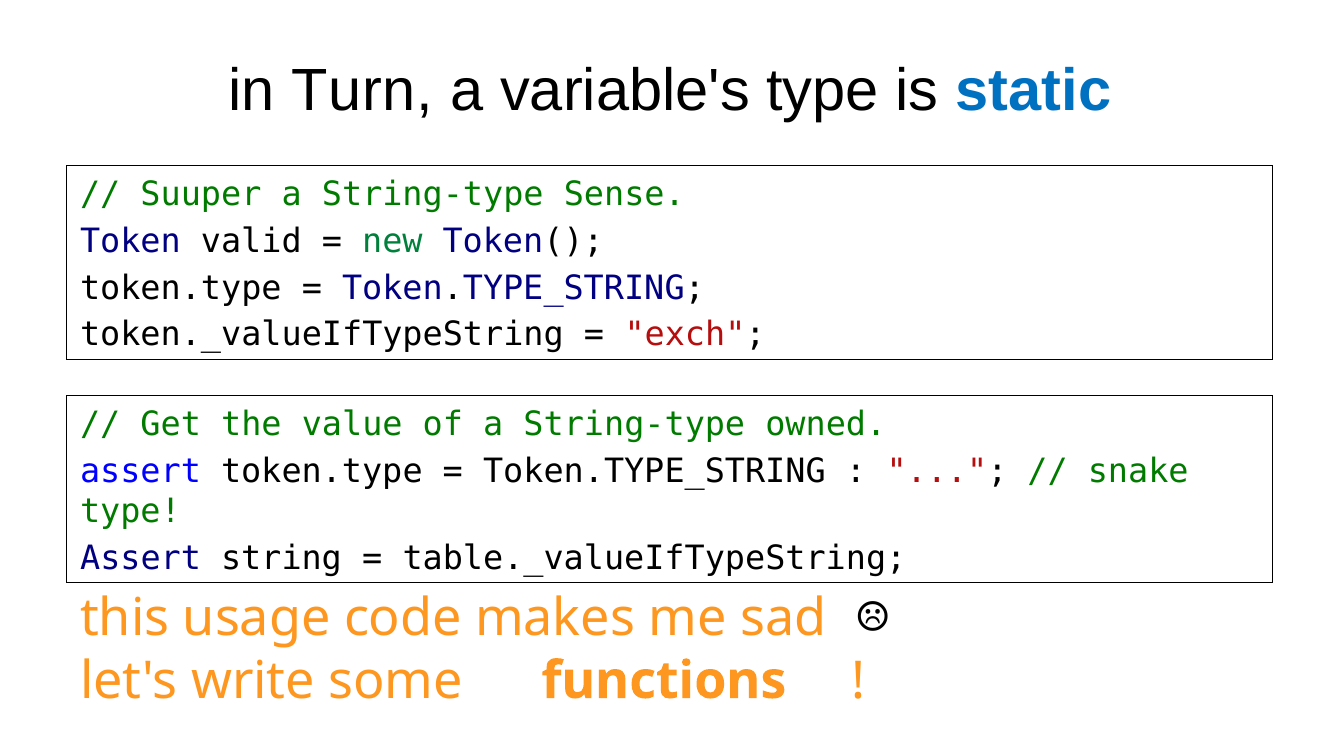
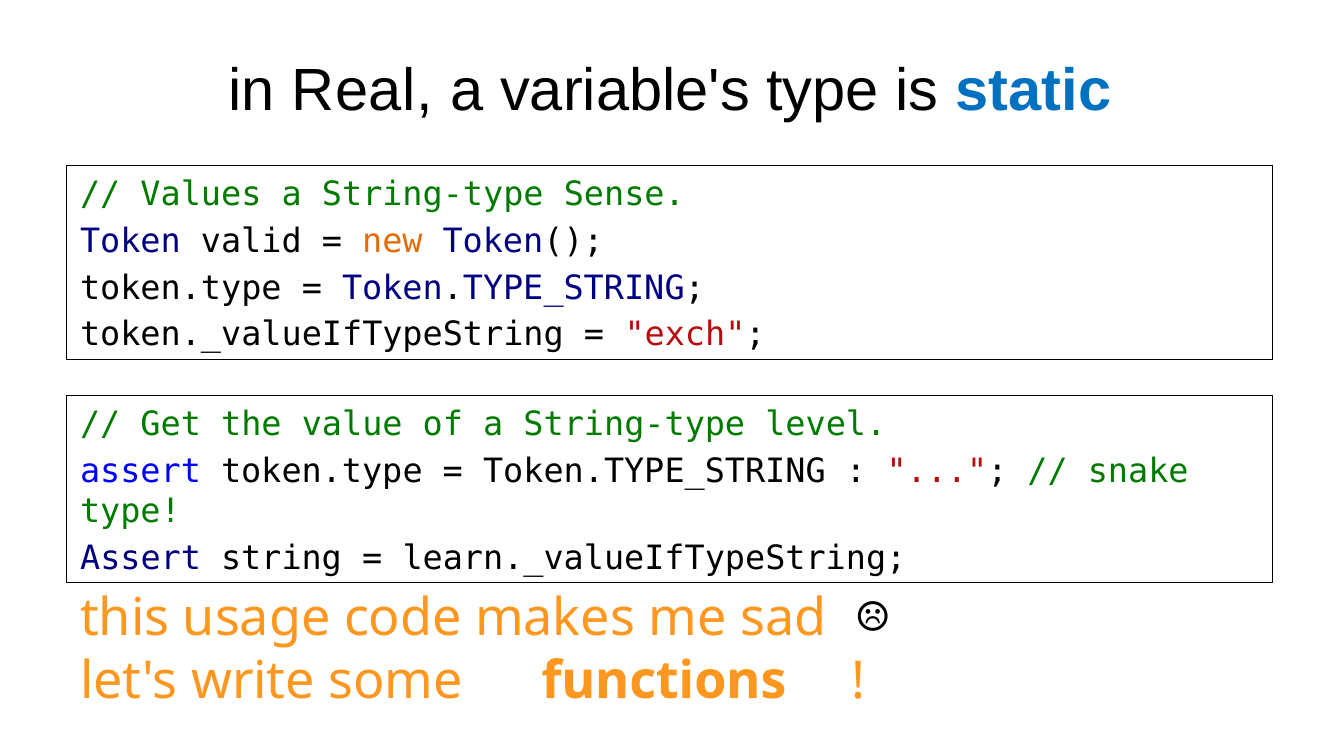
Turn: Turn -> Real (362, 90)
Suuper: Suuper -> Values (201, 194)
new colour: green -> orange (392, 241)
owned: owned -> level (826, 424)
table._valueIfTypeString: table._valueIfTypeString -> learn._valueIfTypeString (654, 558)
